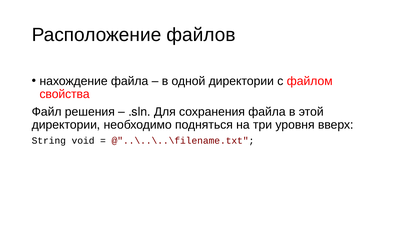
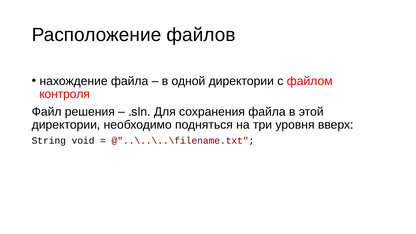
свойства: свойства -> контроля (65, 94)
